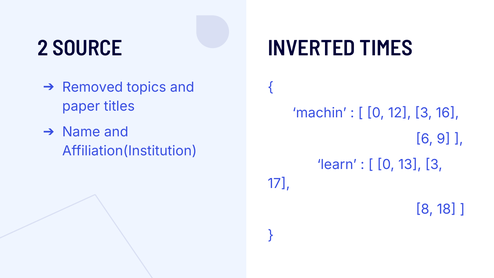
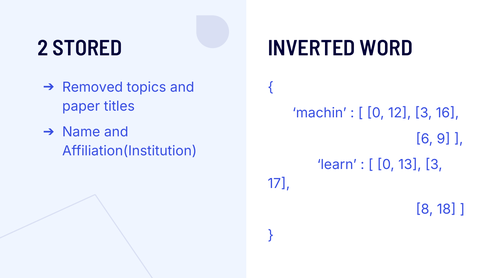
SOURCE: SOURCE -> STORED (87, 48)
TIMES: TIMES -> WORD (386, 48)
